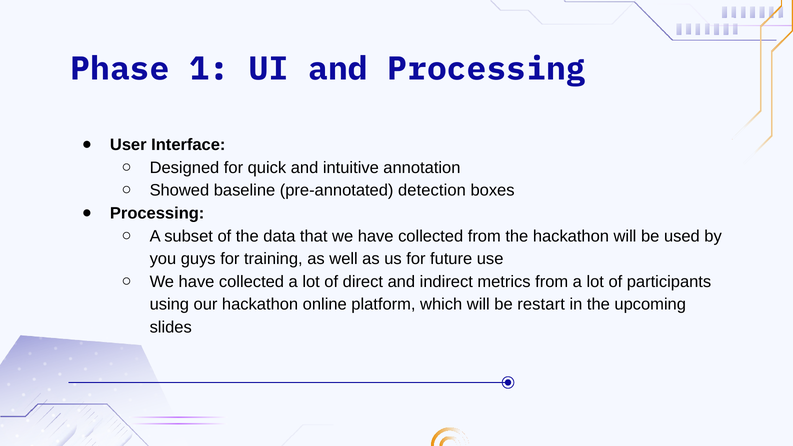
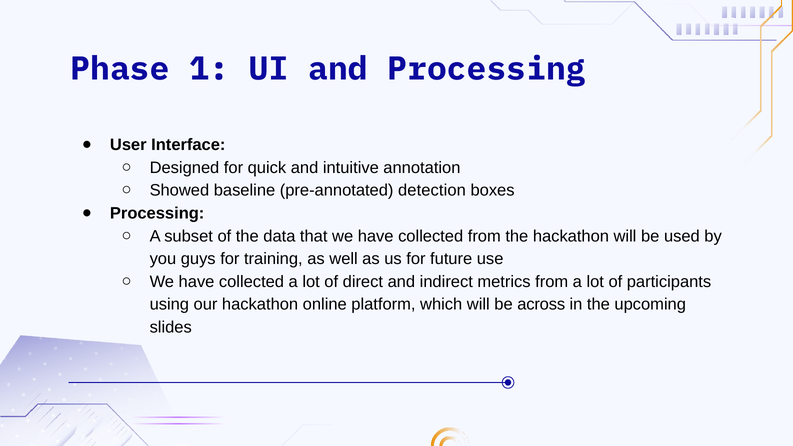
restart: restart -> across (541, 305)
